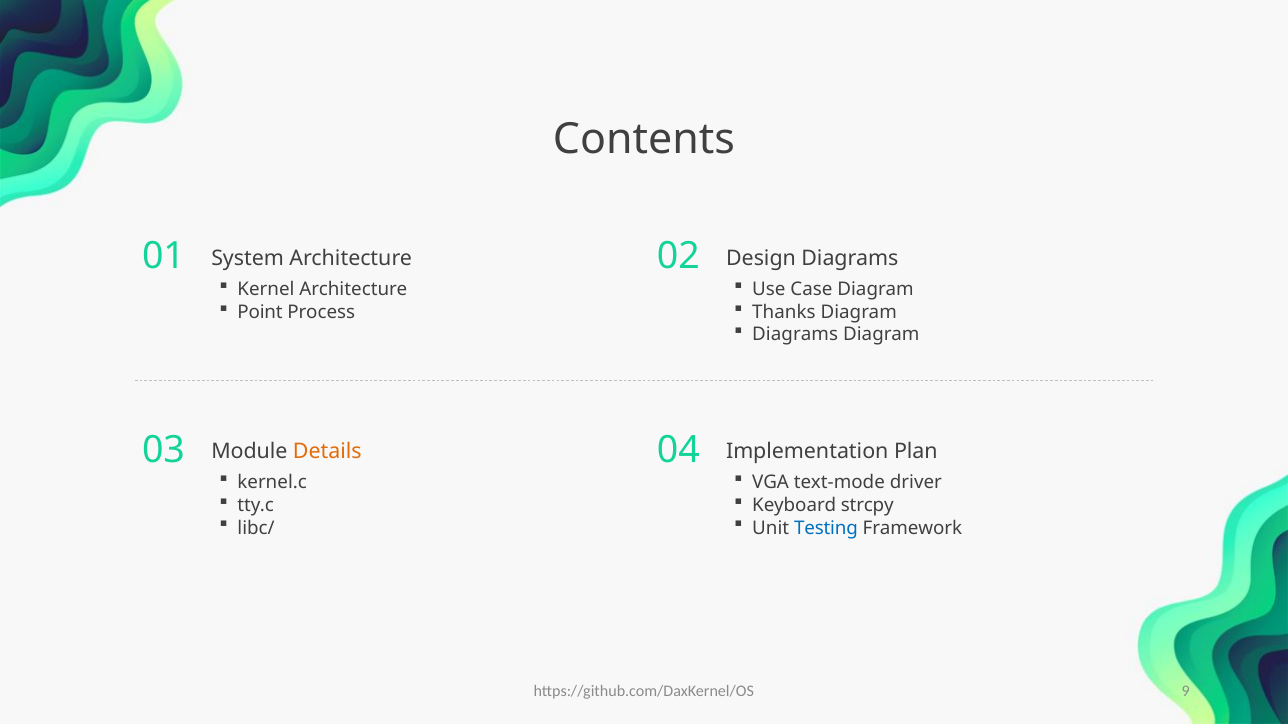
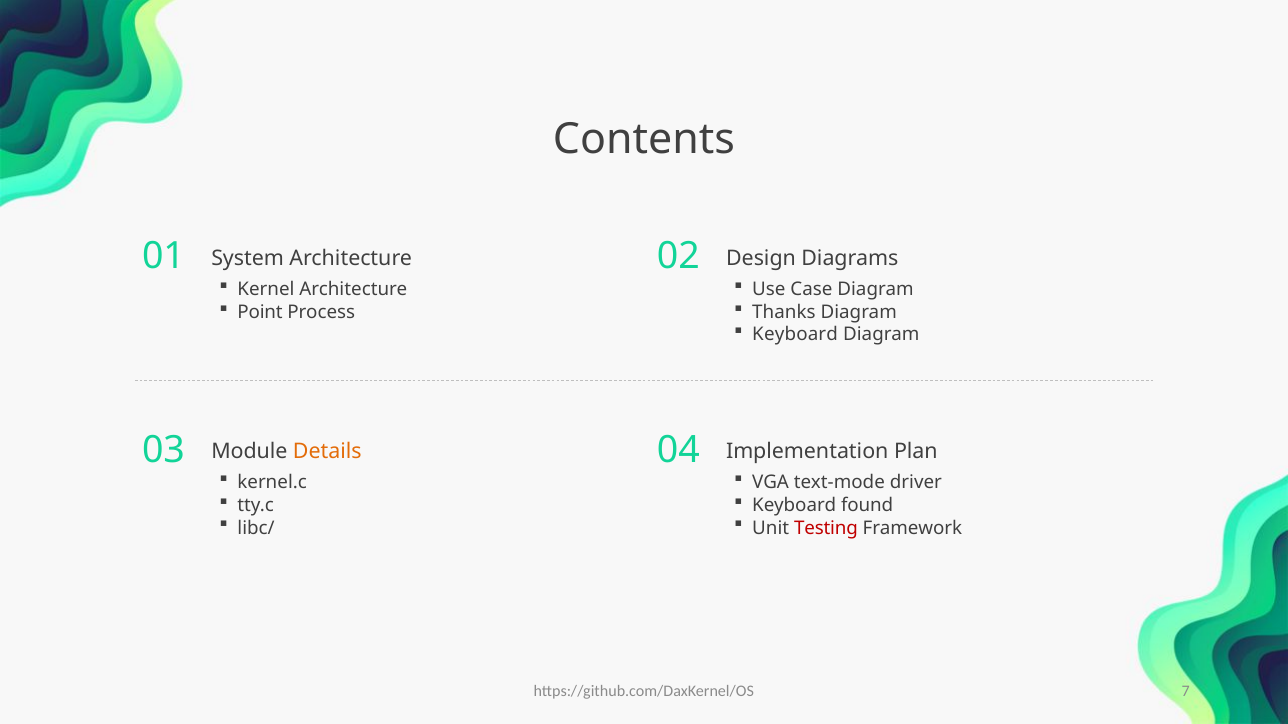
Diagrams: Diagrams -> Keyboard (795, 335)
strcpy: strcpy -> found (867, 506)
Testing colour: blue -> red (826, 528)
9: 9 -> 7 (1186, 692)
